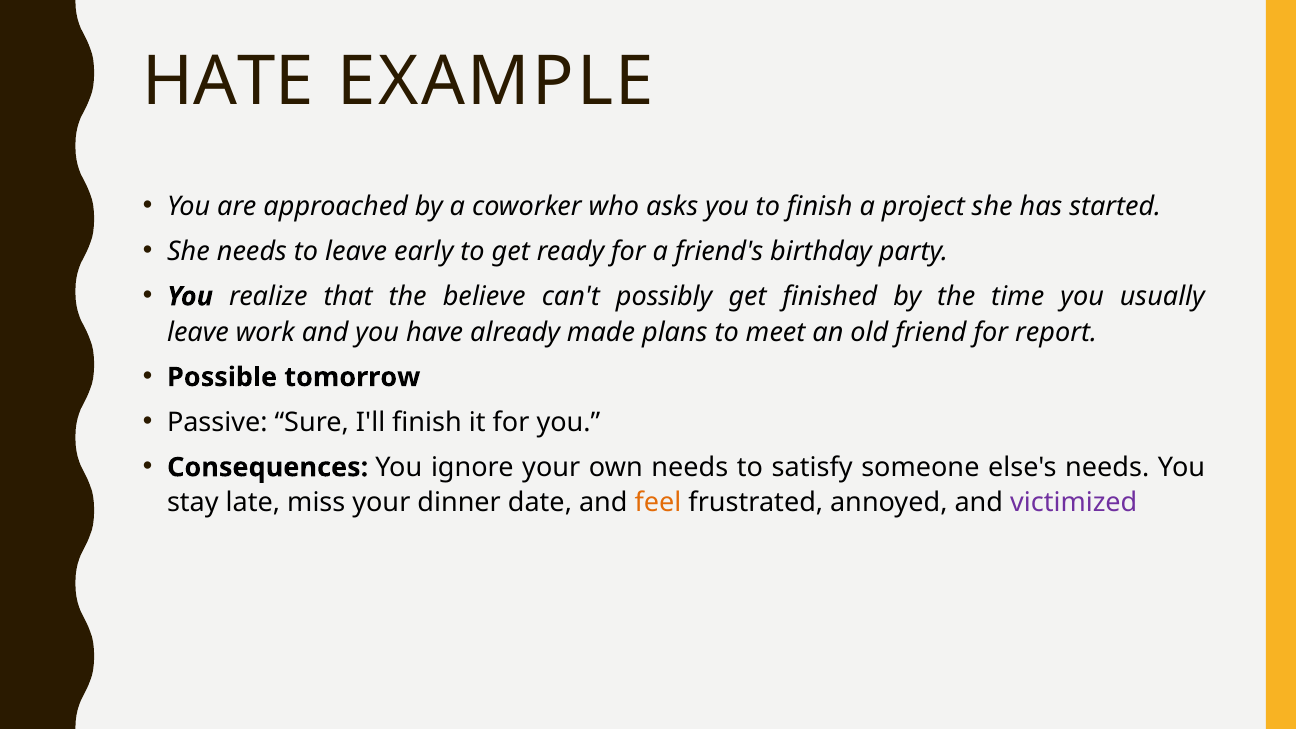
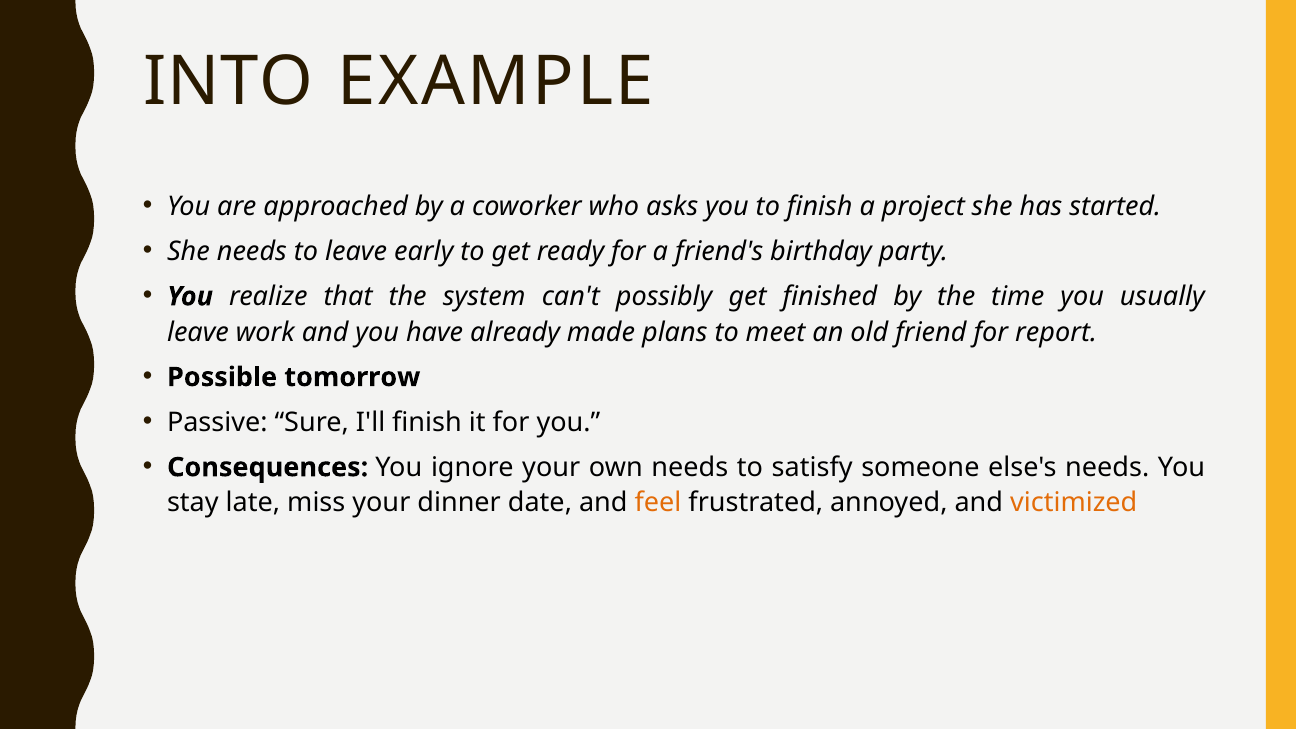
HATE: HATE -> INTO (228, 82)
believe: believe -> system (484, 296)
victimized colour: purple -> orange (1074, 503)
